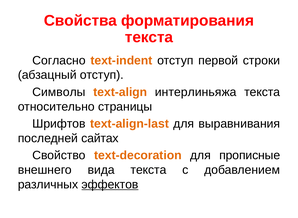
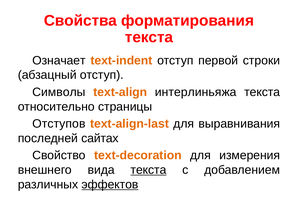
Согласно: Согласно -> Означает (59, 61)
Шрифтов: Шрифтов -> Отступов (59, 124)
прописные: прописные -> измерения (250, 156)
текста underline: none -> present (148, 170)
